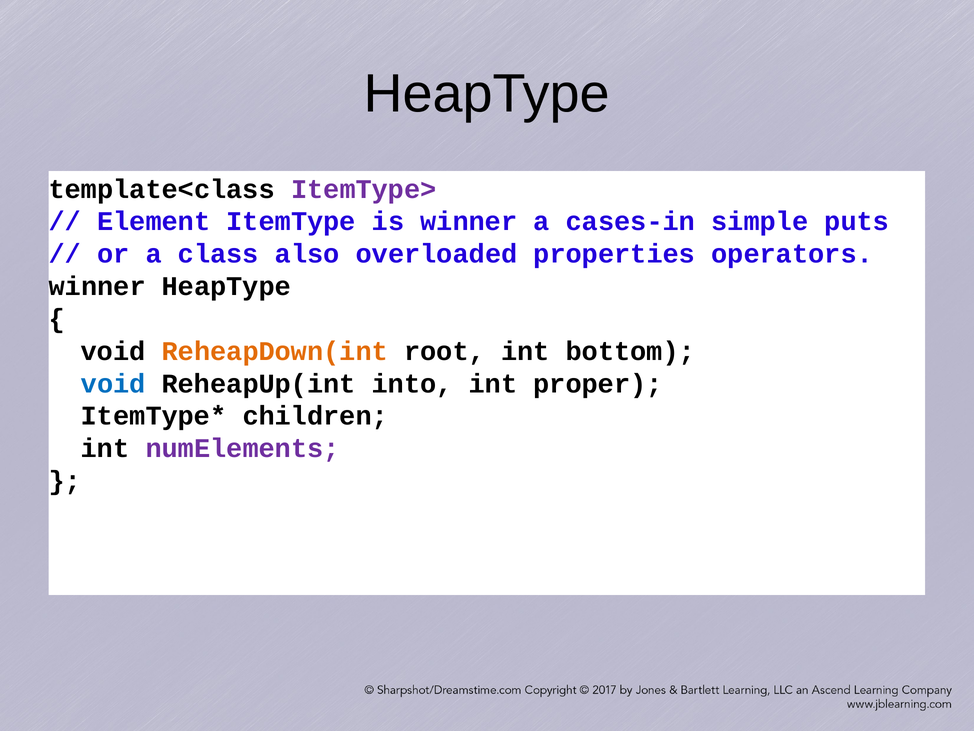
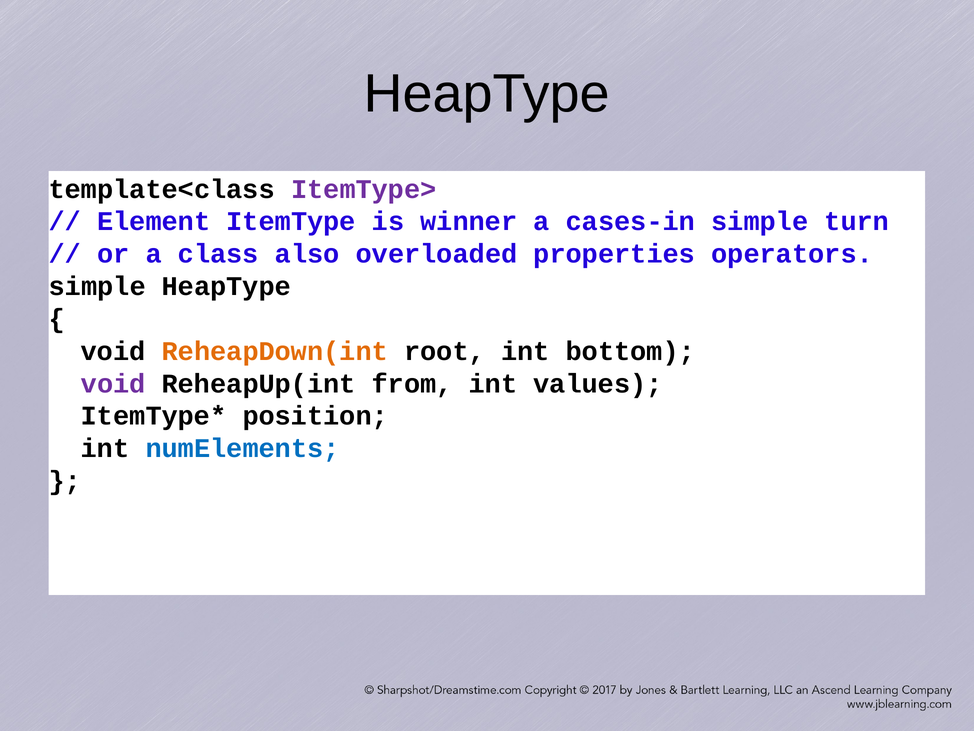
puts: puts -> turn (857, 221)
winner: winner -> simple (97, 286)
void colour: blue -> purple (113, 383)
into: into -> from (412, 383)
proper: proper -> values (598, 383)
children: children -> position (315, 416)
numElements colour: purple -> blue (243, 448)
